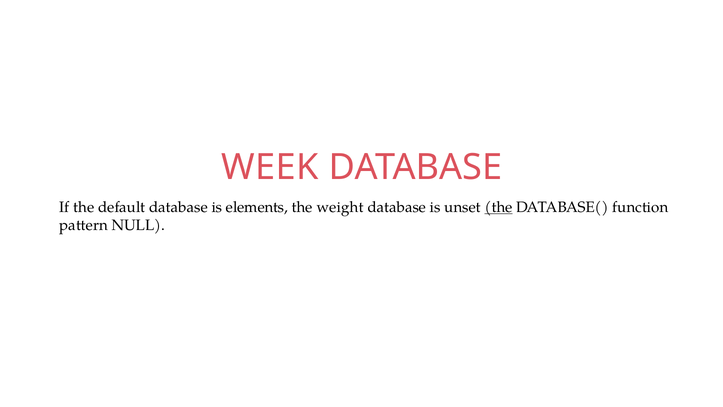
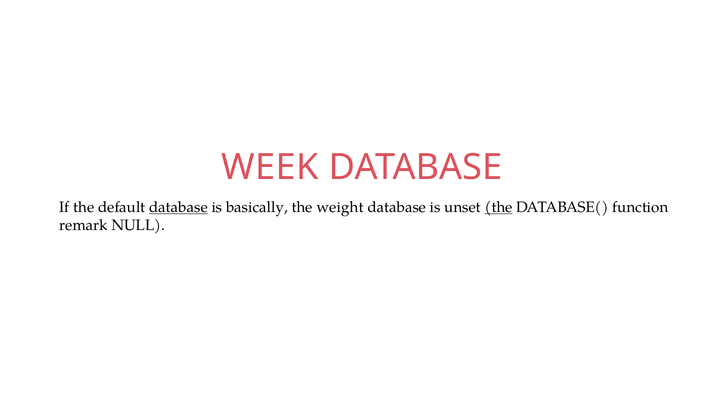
database underline: none -> present (178, 207)
elements: elements -> basically (257, 207)
pattern: pattern -> remark (84, 225)
